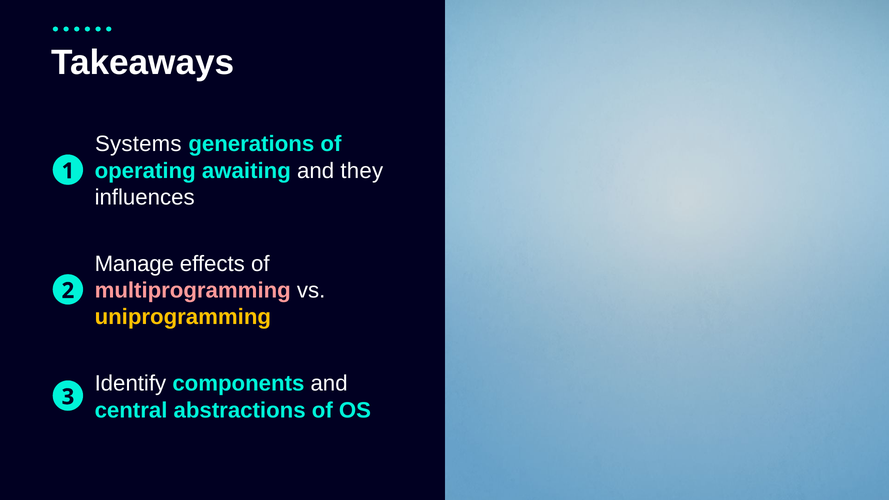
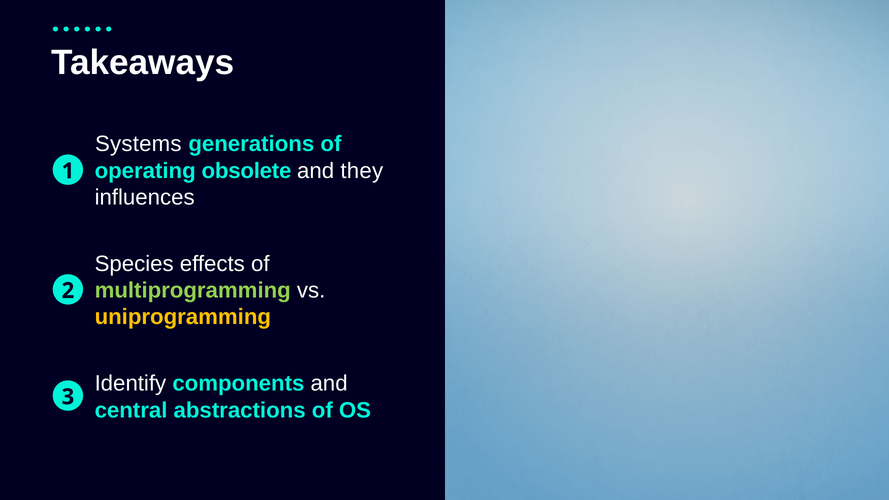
awaiting: awaiting -> obsolete (247, 171)
Manage: Manage -> Species (134, 264)
multiprogramming colour: pink -> light green (193, 291)
